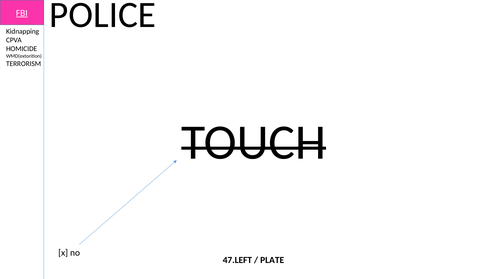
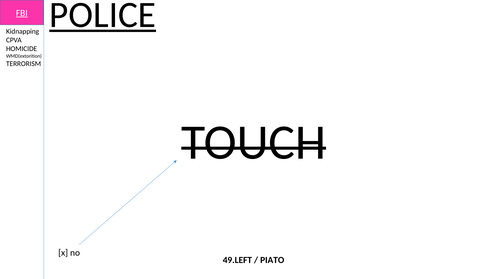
POLICE underline: none -> present (103, 15)
47.LEFT: 47.LEFT -> 49.LEFT (237, 260)
PLATE: PLATE -> PIATO (272, 260)
